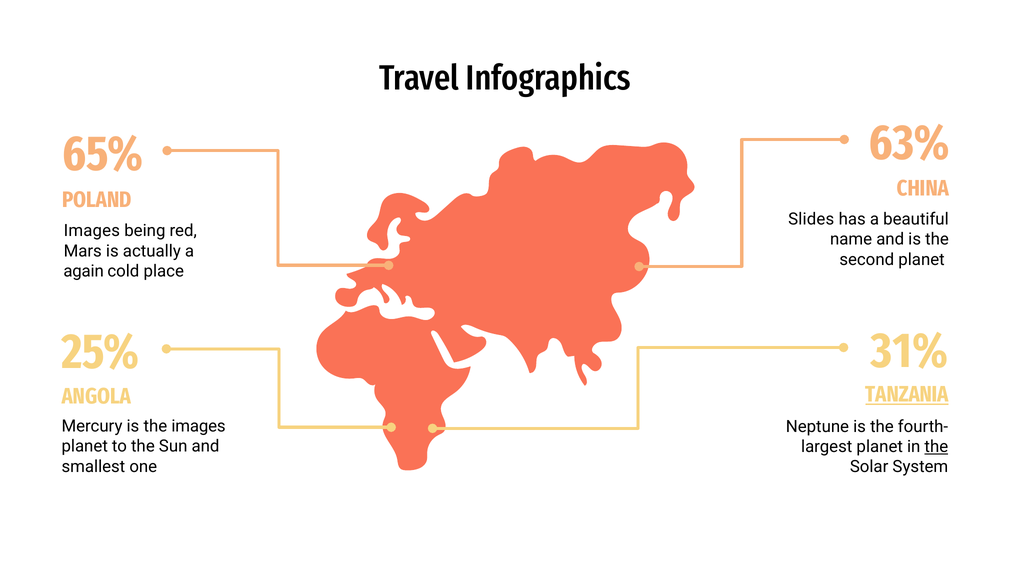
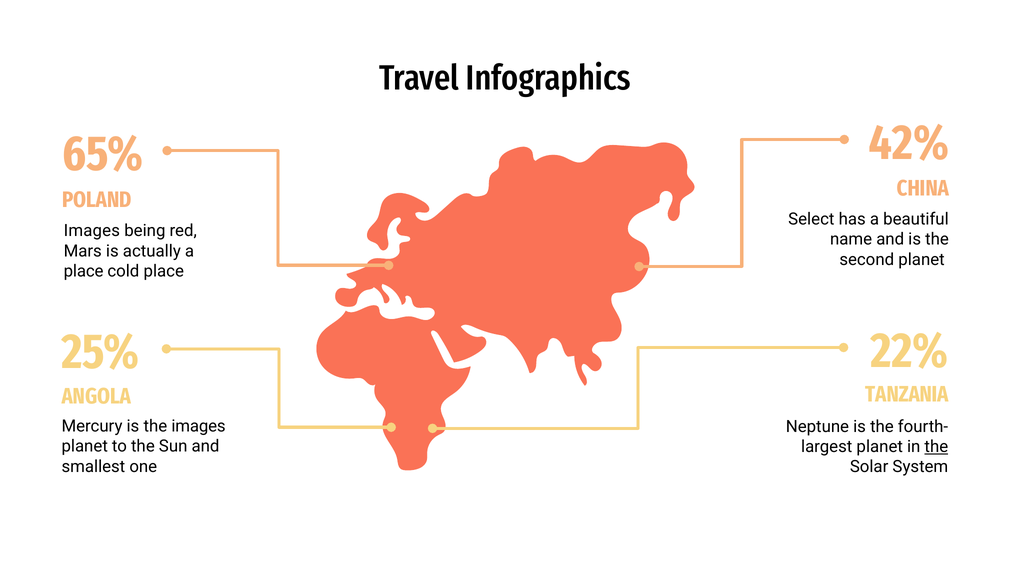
63%: 63% -> 42% (909, 143)
Slides: Slides -> Select (811, 219)
again: again -> place (84, 271)
31%: 31% -> 22% (910, 351)
TANZANIA underline: present -> none (907, 395)
